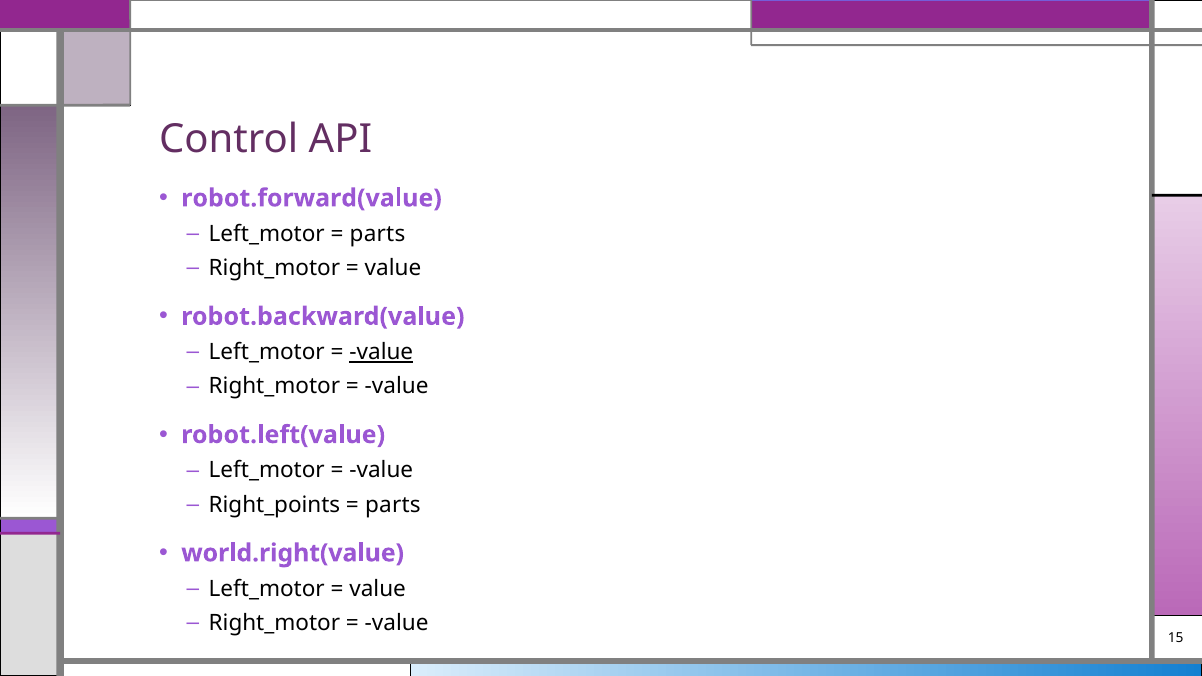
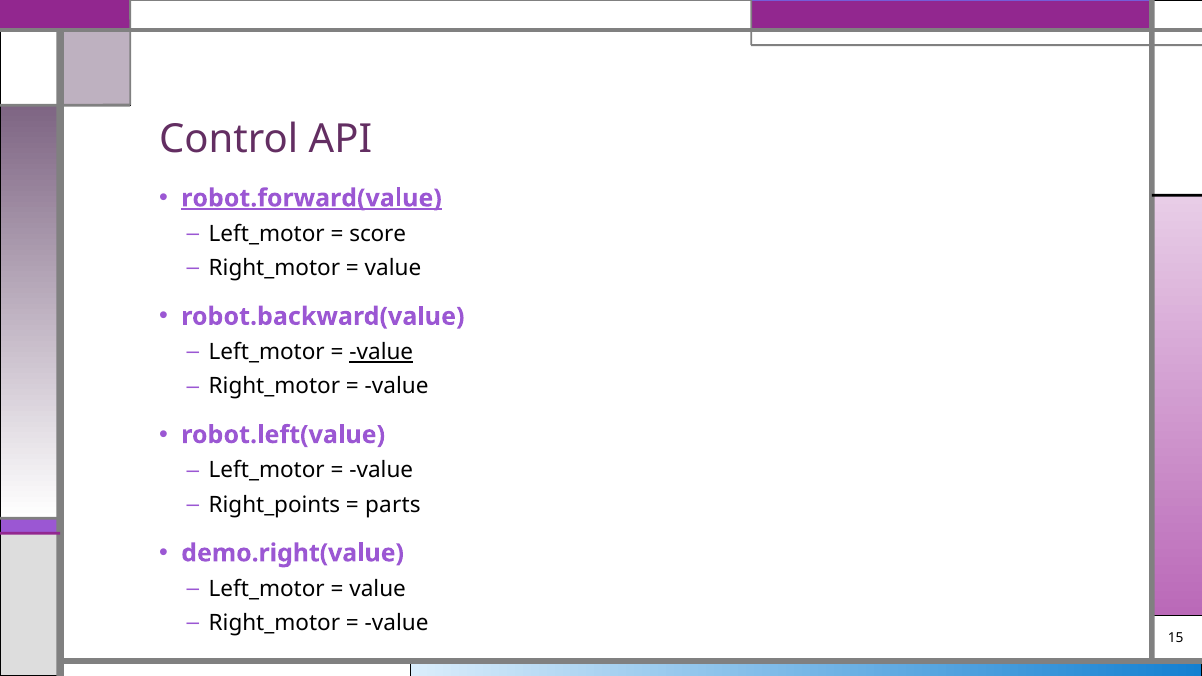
robot.forward(value underline: none -> present (312, 198)
parts: parts -> score (378, 234)
world.right(value: world.right(value -> demo.right(value (293, 553)
